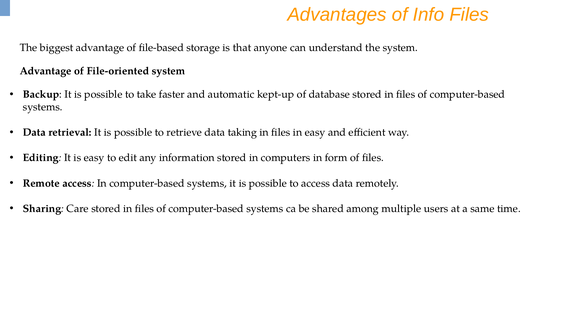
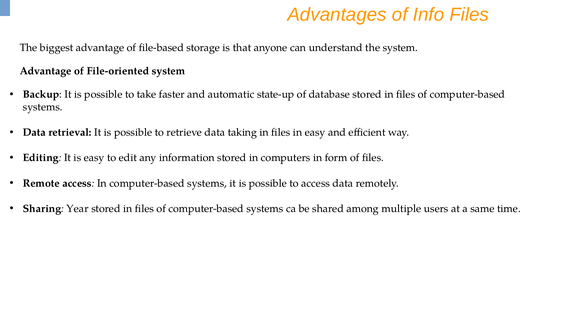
kept-up: kept-up -> state-up (276, 94)
Care: Care -> Year (78, 209)
